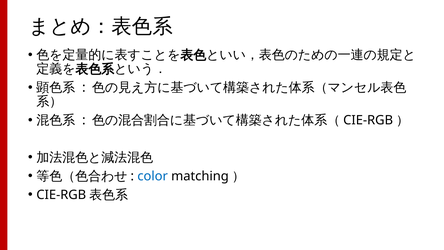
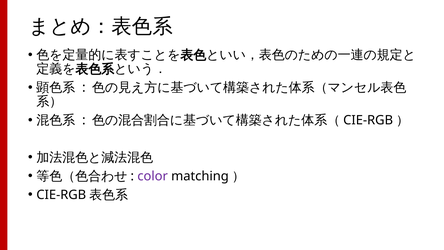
color colour: blue -> purple (153, 176)
